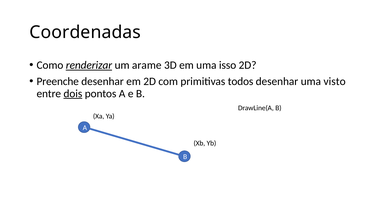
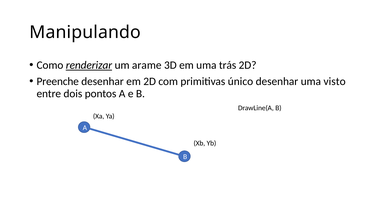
Coordenadas: Coordenadas -> Manipulando (85, 32)
isso: isso -> trás (228, 65)
todos: todos -> único (240, 81)
dois underline: present -> none (73, 93)
